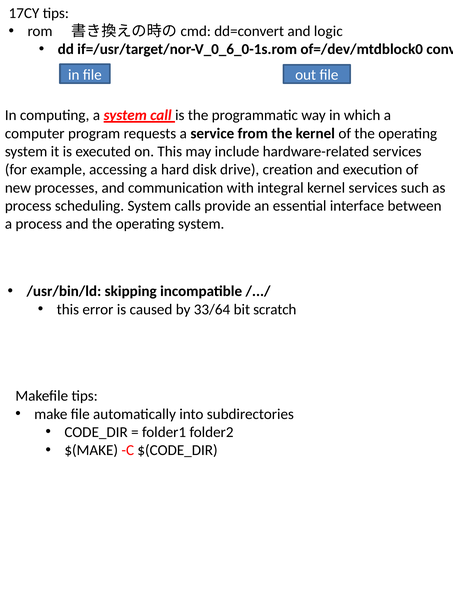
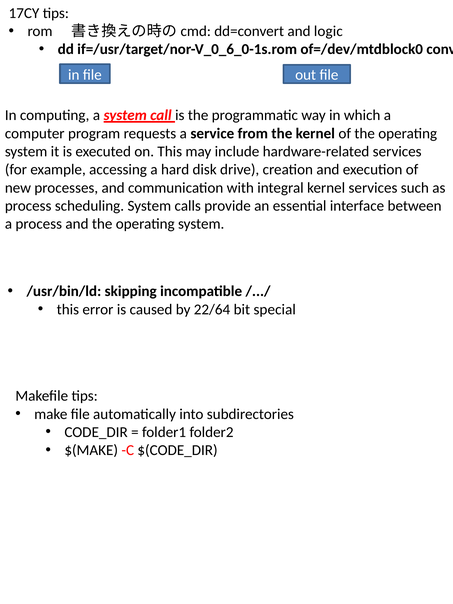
33/64: 33/64 -> 22/64 (212, 309)
scratch: scratch -> special (275, 309)
